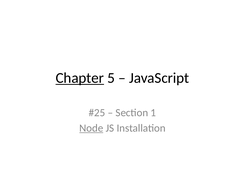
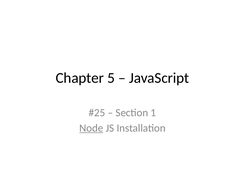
Chapter underline: present -> none (80, 78)
